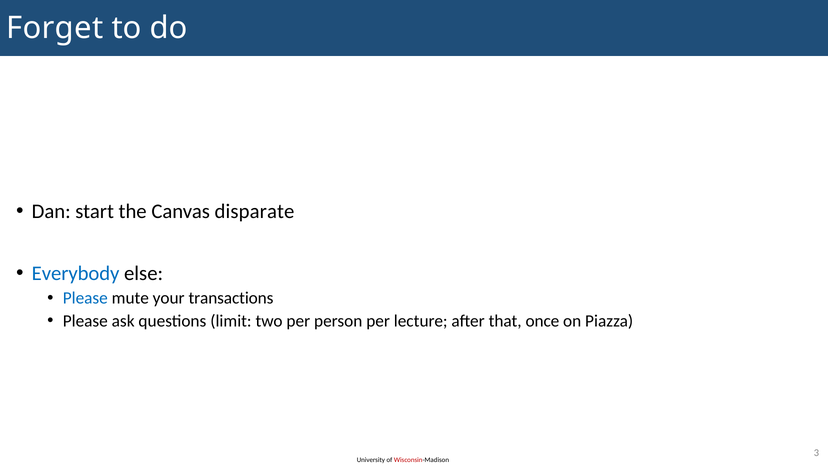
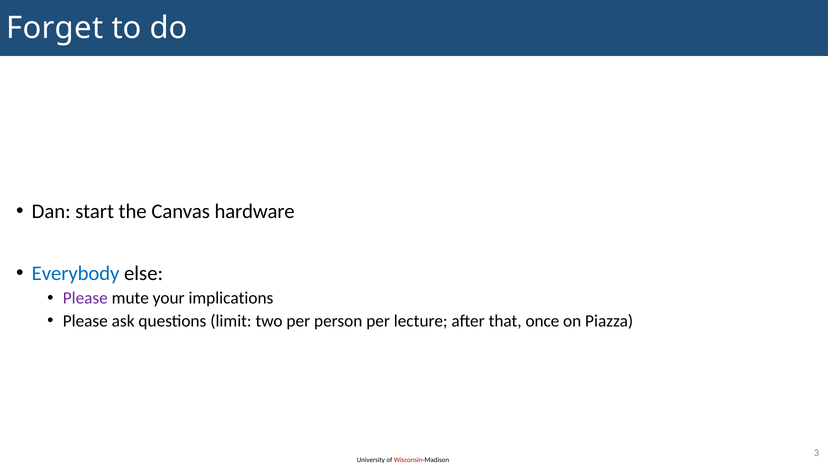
disparate: disparate -> hardware (255, 211)
Please colour: blue -> purple (85, 298)
transactions: transactions -> implications (231, 298)
